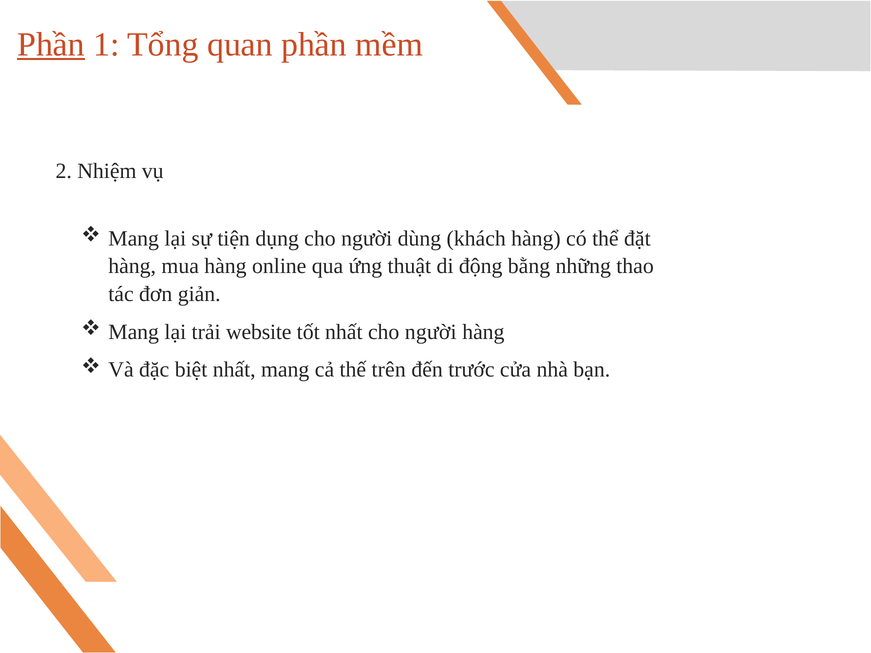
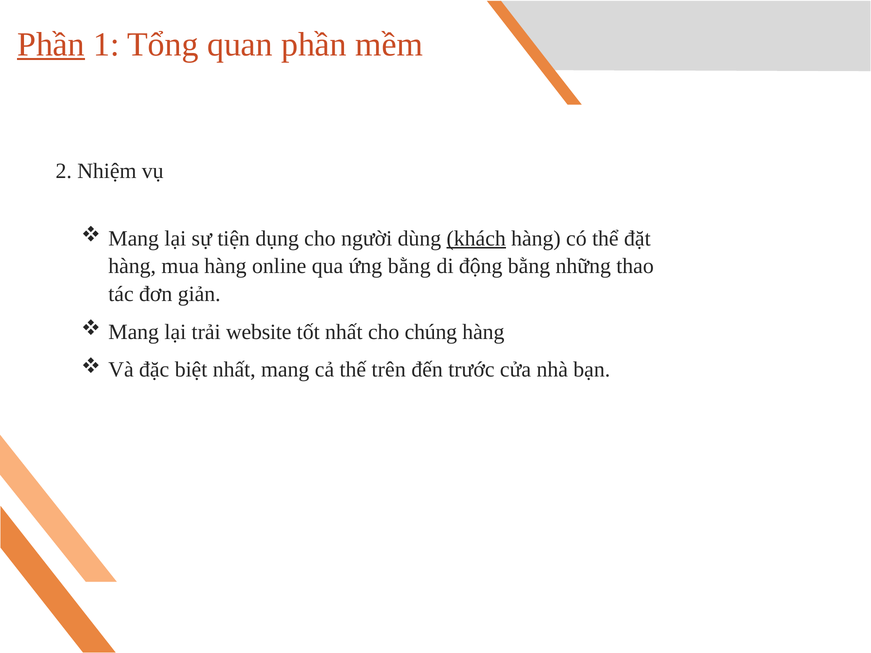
khách underline: none -> present (476, 238)
ứng thuật: thuật -> bằng (409, 266)
nhất cho người: người -> chúng (431, 332)
